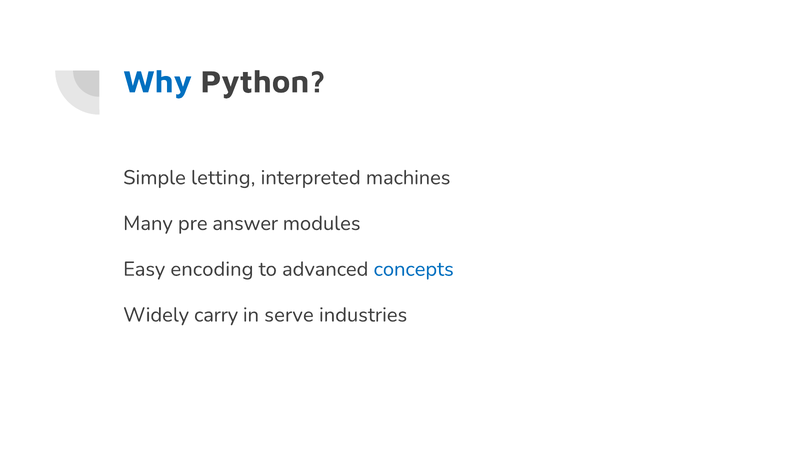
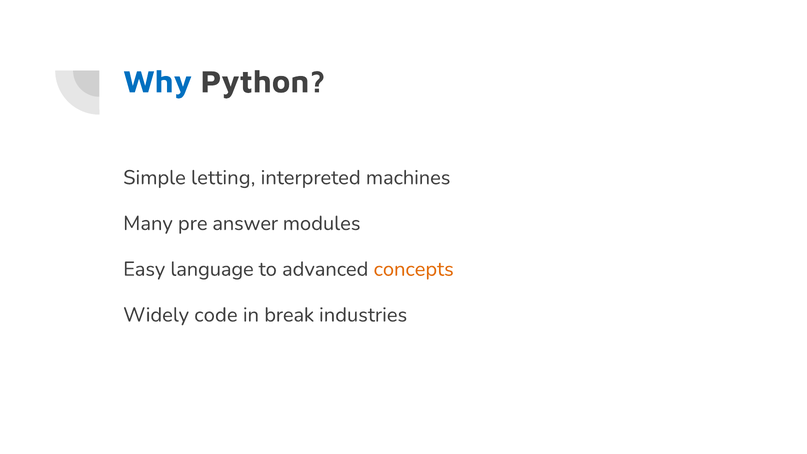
encoding: encoding -> language (212, 269)
concepts colour: blue -> orange (414, 269)
carry: carry -> code (216, 315)
serve: serve -> break (289, 315)
